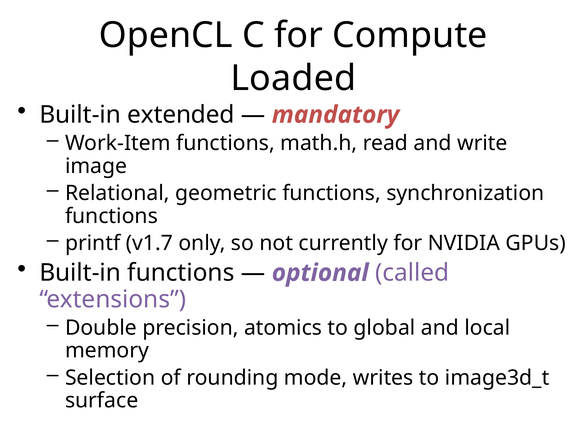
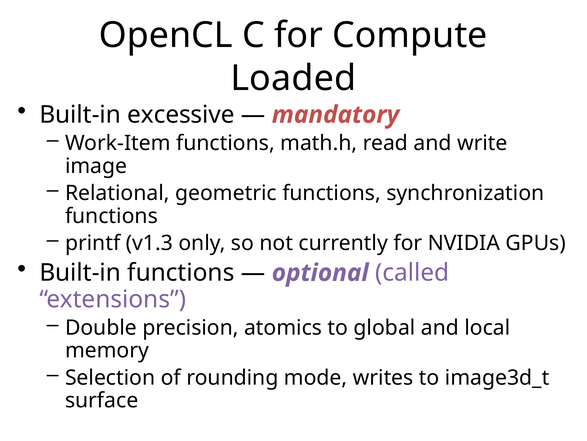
extended: extended -> excessive (181, 115)
v1.7: v1.7 -> v1.3 (149, 243)
